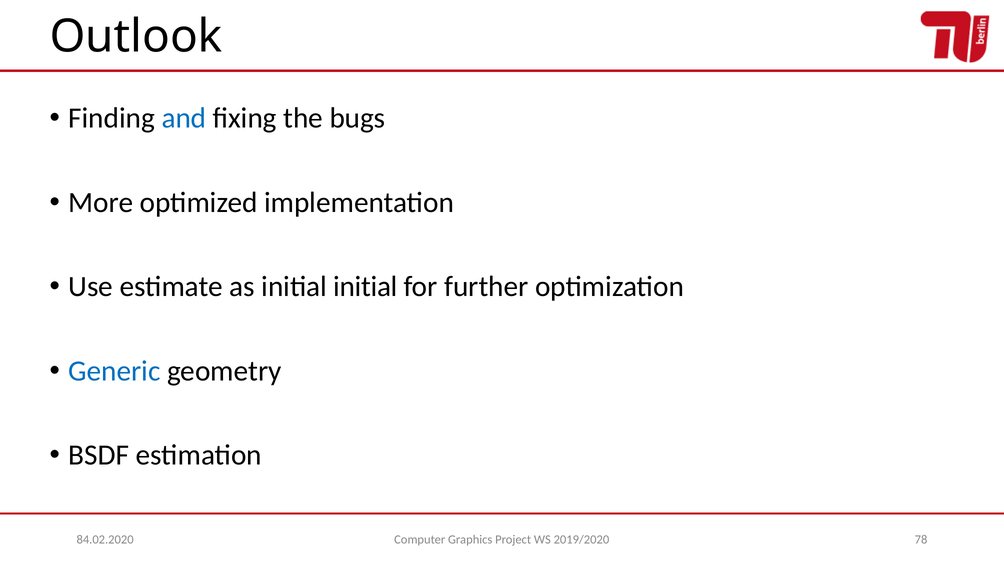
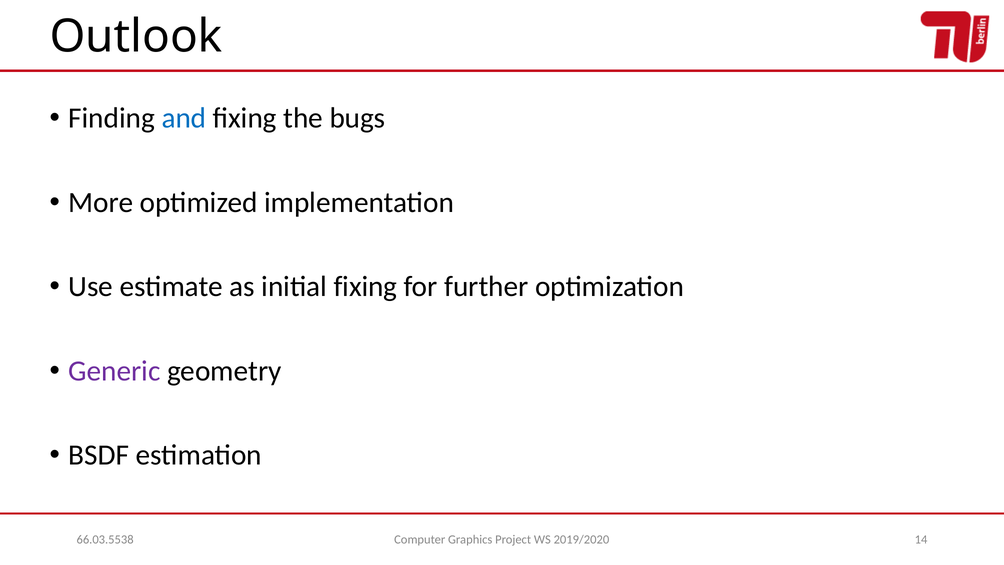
initial initial: initial -> fixing (365, 287)
Generic colour: blue -> purple (114, 371)
78: 78 -> 14 (921, 539)
84.02.2020: 84.02.2020 -> 66.03.5538 (105, 539)
